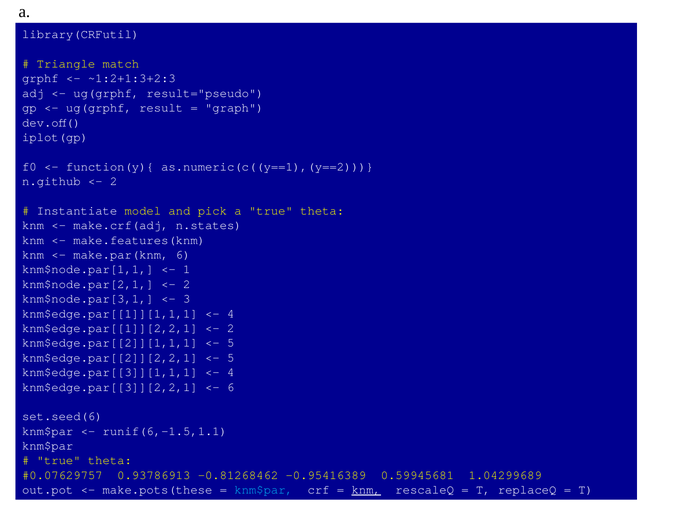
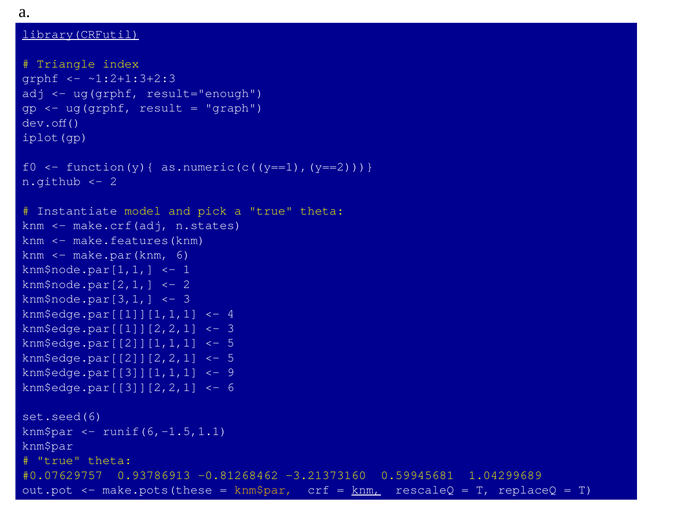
library(CRFutil underline: none -> present (81, 34)
match: match -> index (121, 64)
result="pseudo: result="pseudo -> result="enough (205, 93)
2: 2 -> 3 (231, 328)
4: 4 -> 9 (231, 372)
-0.95416389: -0.95416389 -> -3.21373160 (326, 475)
knm$par colour: light blue -> yellow (264, 490)
